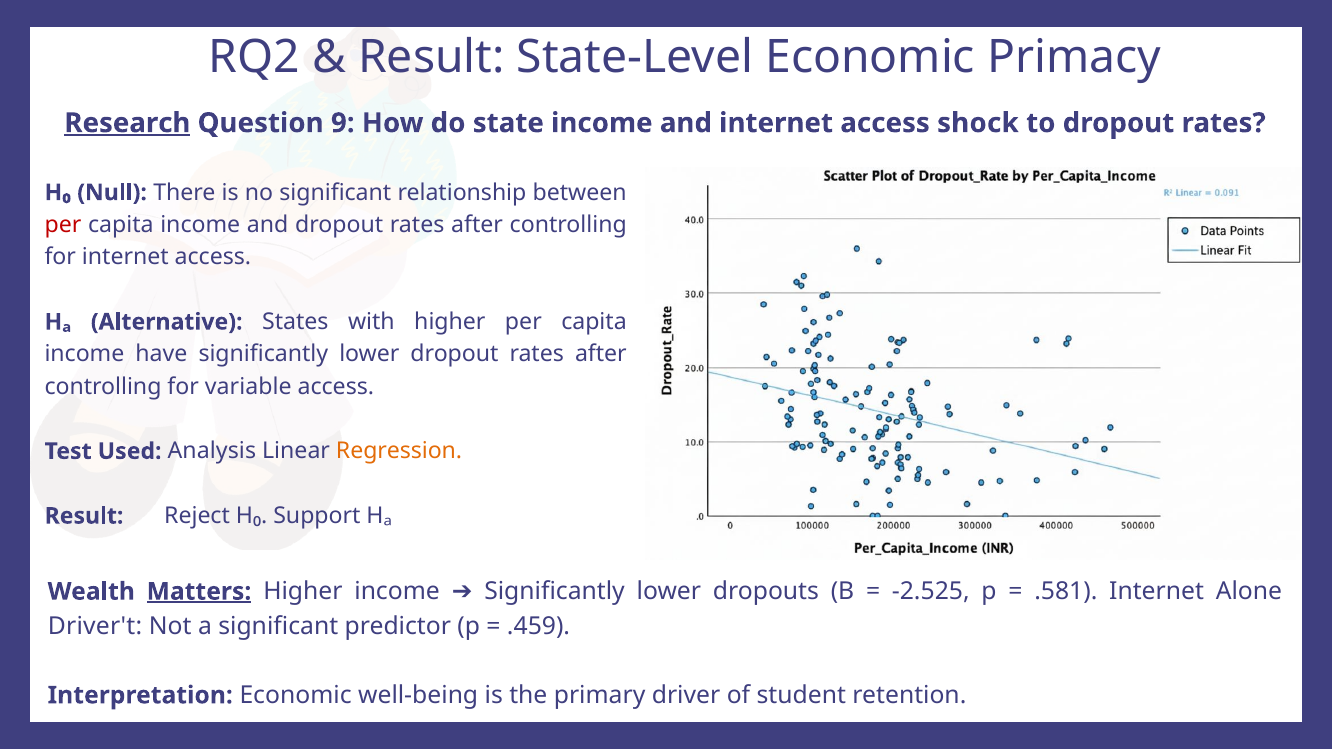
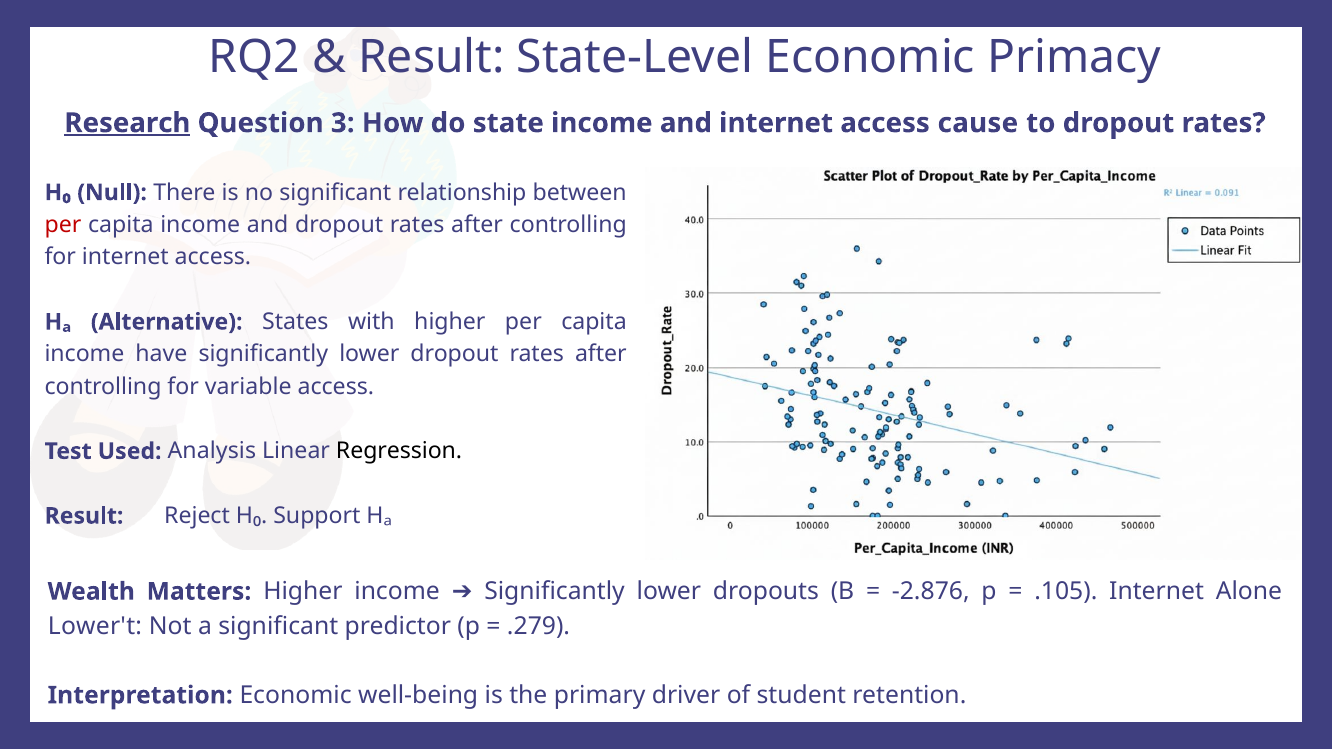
9: 9 -> 3 (343, 123)
shock: shock -> cause (978, 123)
Regression colour: orange -> black (399, 451)
Matters underline: present -> none (199, 592)
-2.525: -2.525 -> -2.876 (931, 592)
.581: .581 -> .105 (1066, 592)
Driver't: Driver't -> Lower't (95, 626)
.459: .459 -> .279 (539, 626)
